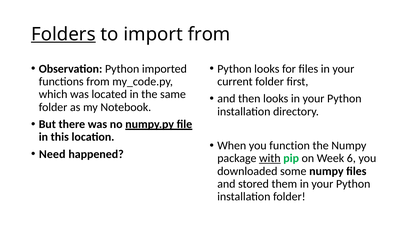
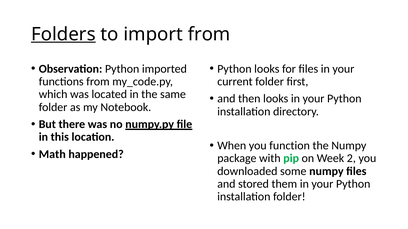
Need: Need -> Math (52, 154)
with underline: present -> none (270, 159)
6: 6 -> 2 (351, 159)
